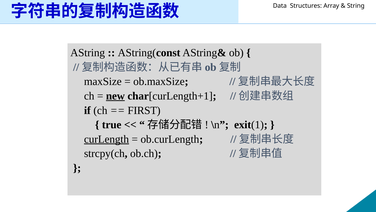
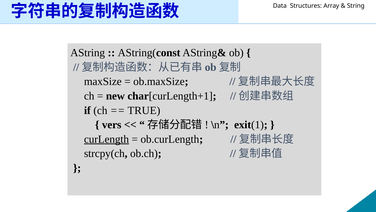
new underline: present -> none (115, 96)
FIRST: FIRST -> TRUE (144, 110)
true: true -> vers (112, 124)
